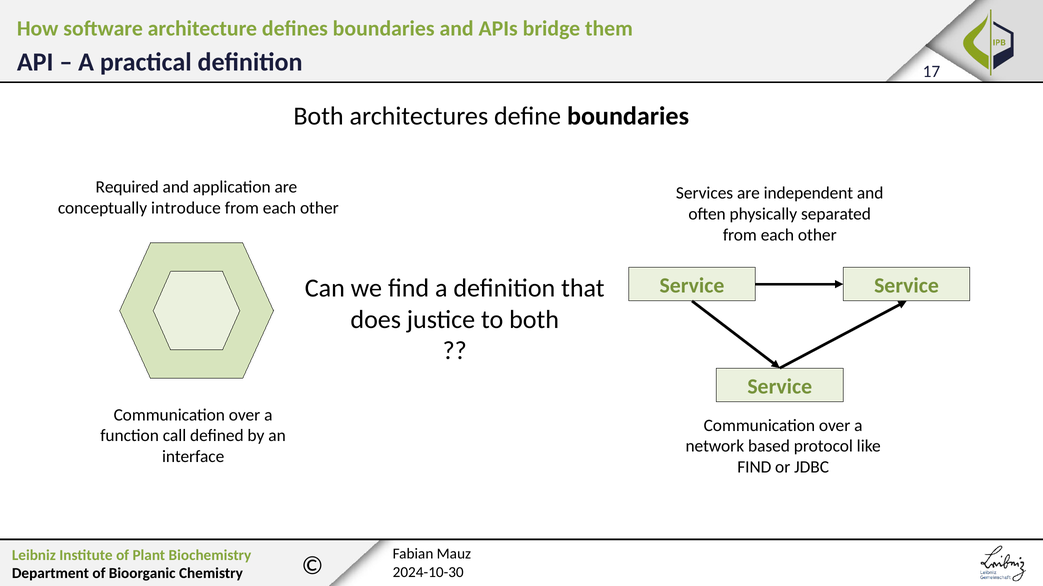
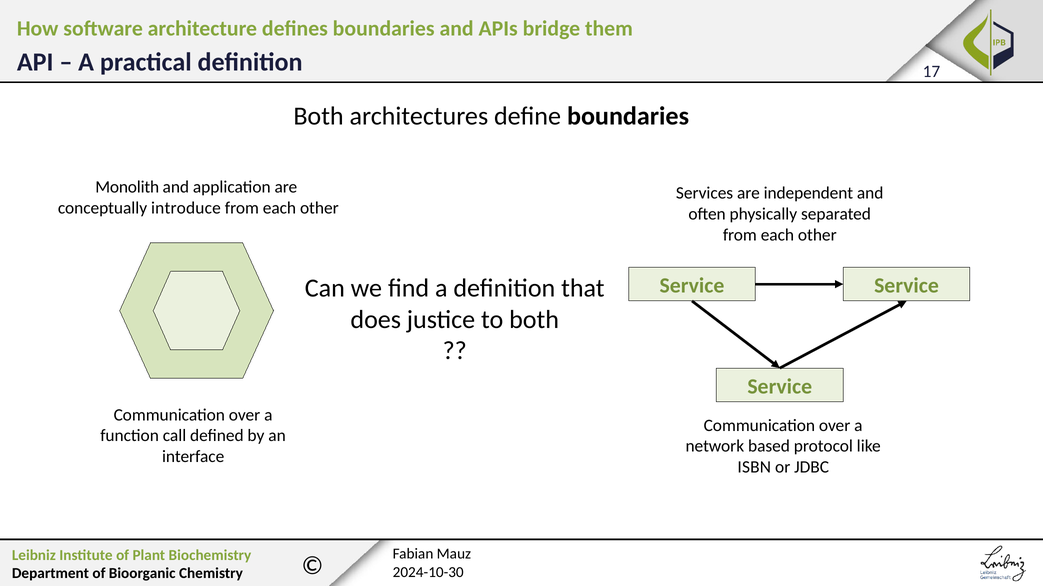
Required: Required -> Monolith (127, 187)
FIND: FIND -> ISBN (754, 468)
